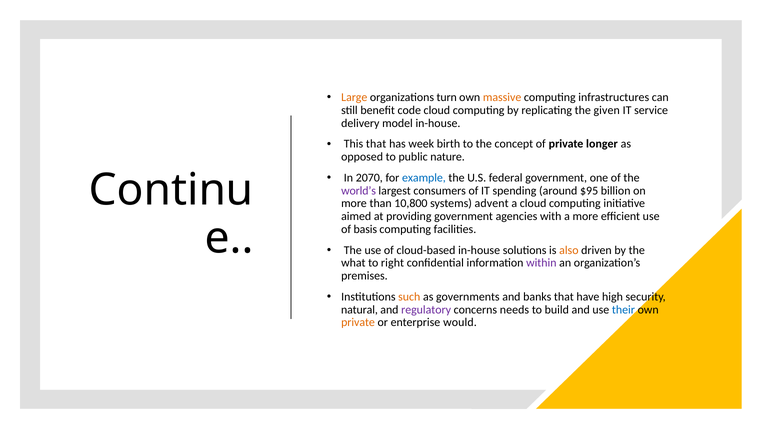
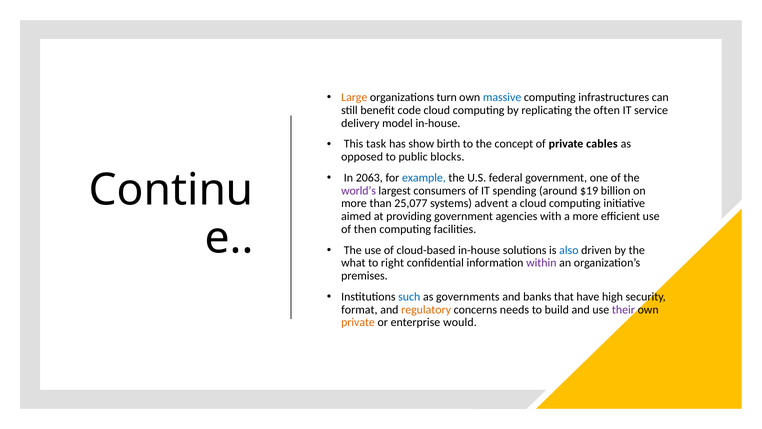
massive colour: orange -> blue (502, 97)
given: given -> often (607, 110)
This that: that -> task (376, 144)
week: week -> show (421, 144)
longer: longer -> cables (602, 144)
nature: nature -> blocks (447, 157)
2070: 2070 -> 2063 (369, 178)
$95: $95 -> $19 (589, 190)
10,800: 10,800 -> 25,077 (411, 203)
basis: basis -> then (365, 229)
also colour: orange -> blue (569, 250)
such colour: orange -> blue (409, 296)
natural: natural -> format (359, 309)
regulatory colour: purple -> orange (426, 309)
their colour: blue -> purple (623, 309)
